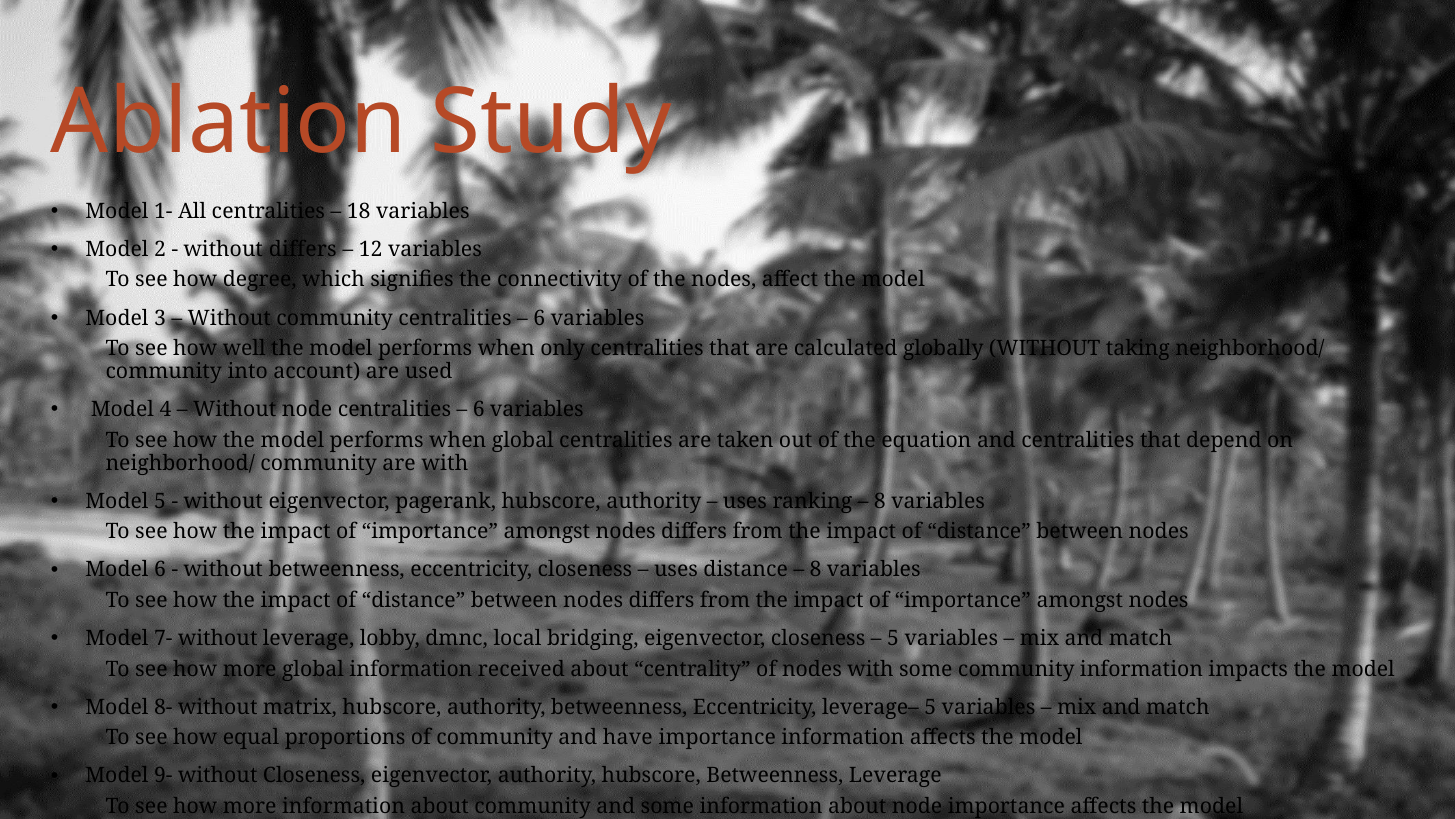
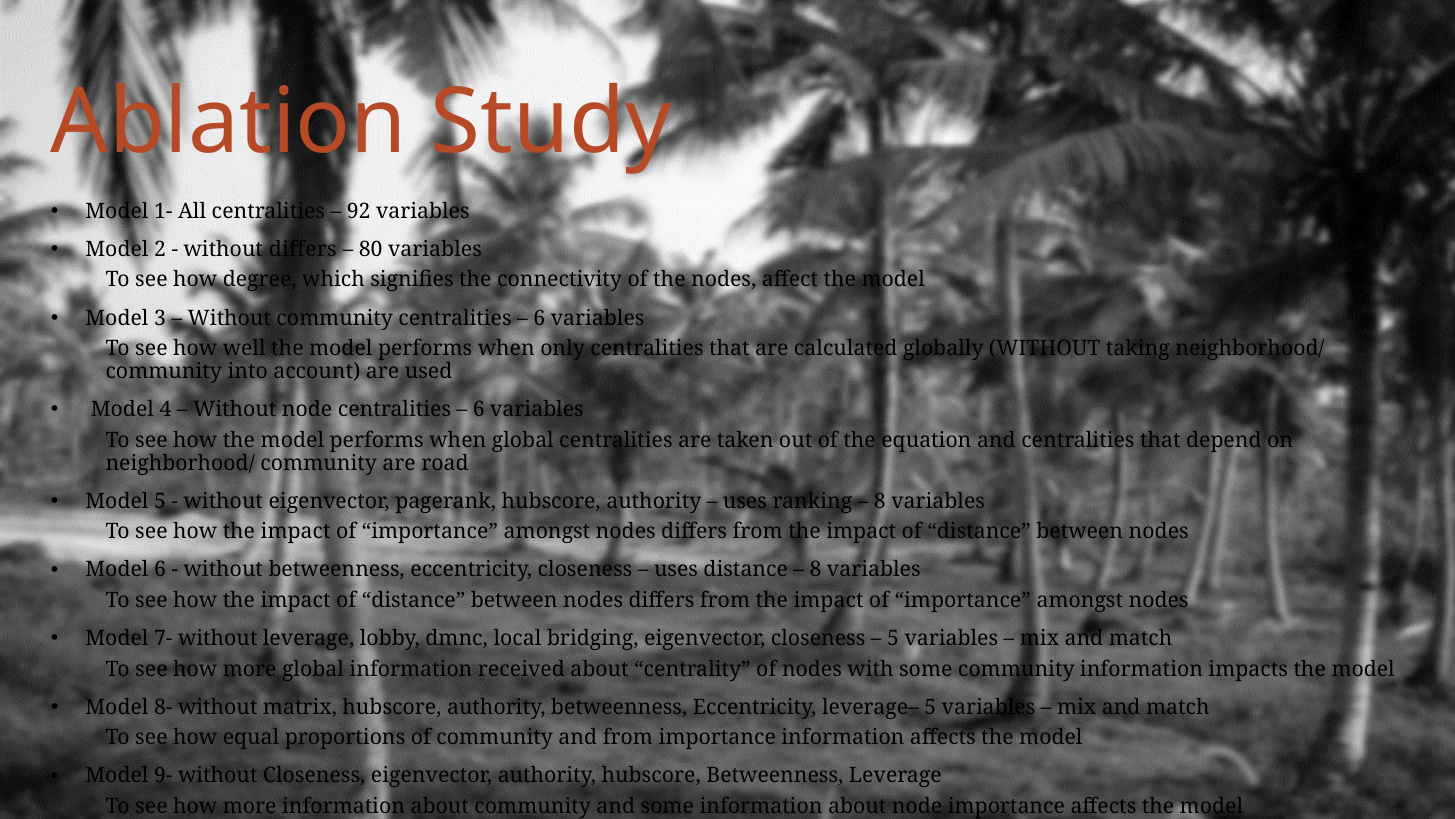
18: 18 -> 92 (359, 211)
12: 12 -> 80 (371, 249)
are with: with -> road (445, 463)
and have: have -> from (628, 737)
